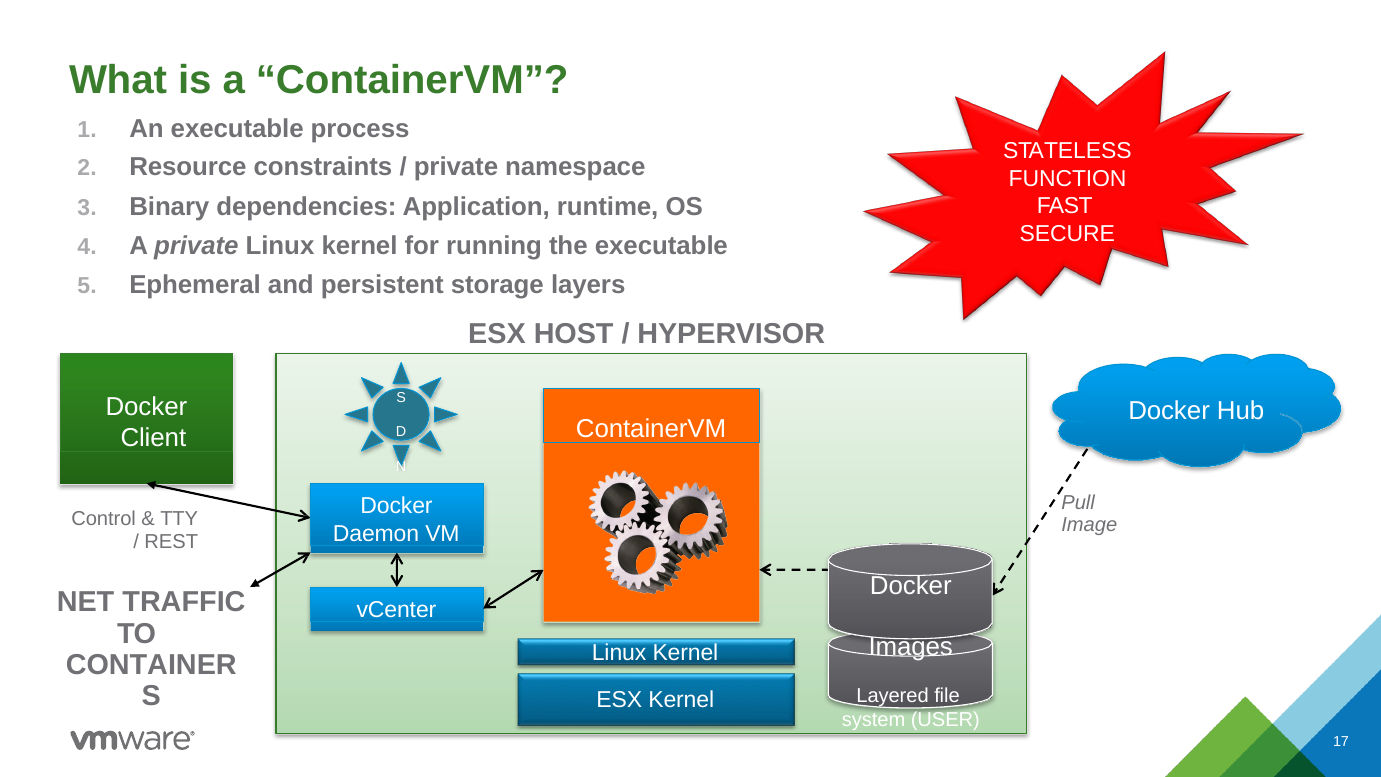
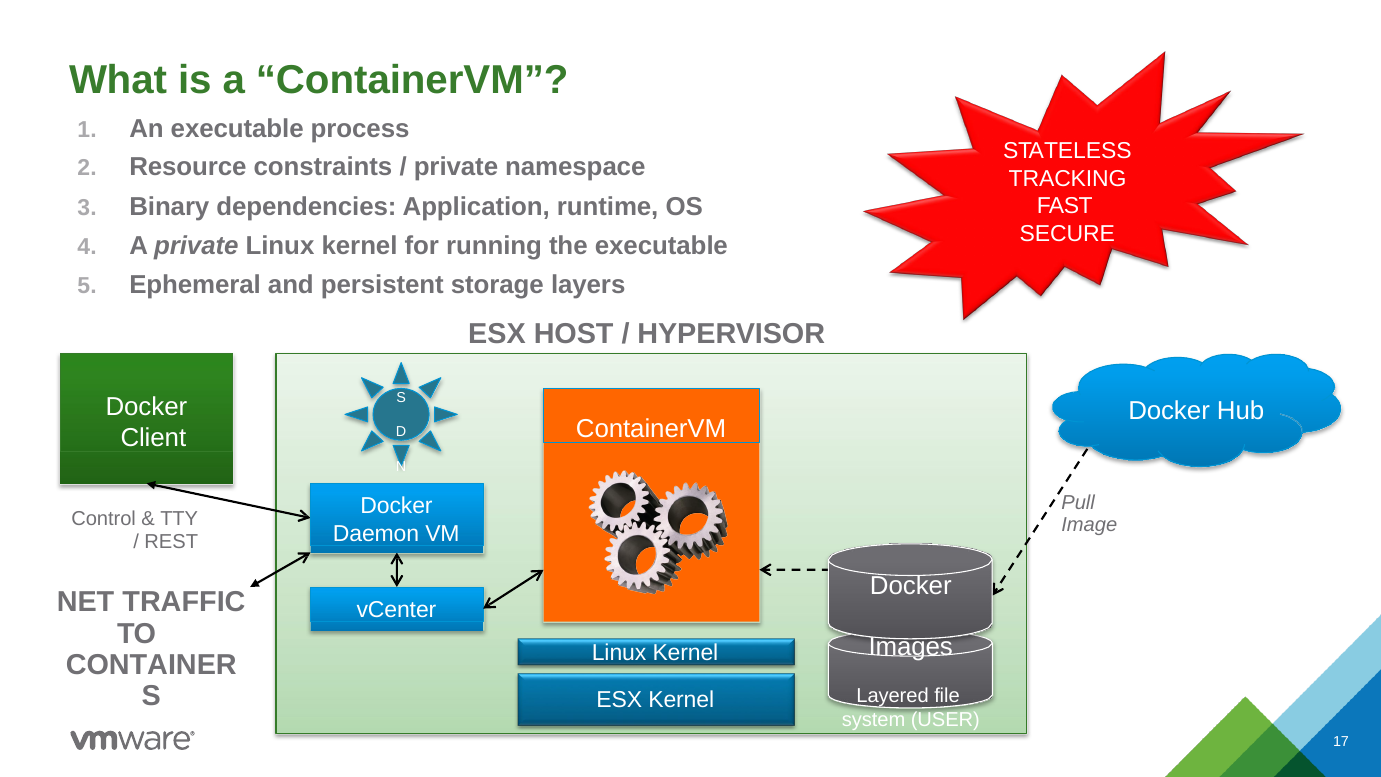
FUNCTION: FUNCTION -> TRACKING (1068, 179)
